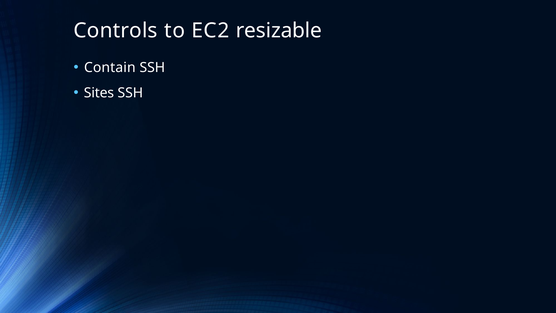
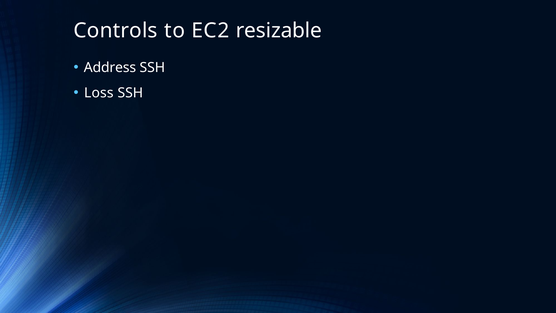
Contain: Contain -> Address (110, 67)
Sites: Sites -> Loss (99, 93)
